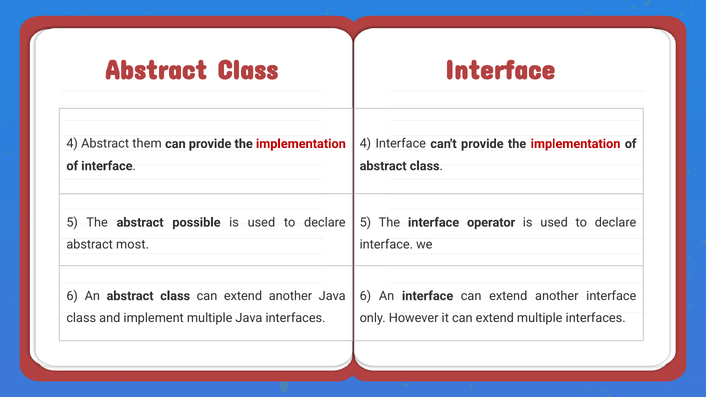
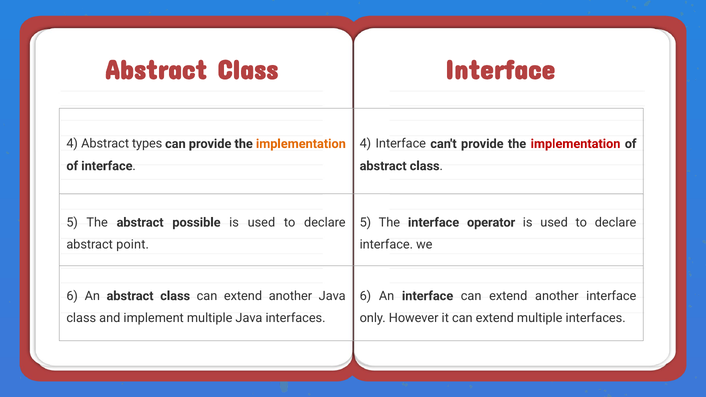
them: them -> types (147, 144)
implementation colour: red -> orange (301, 144)
most: most -> point (133, 245)
